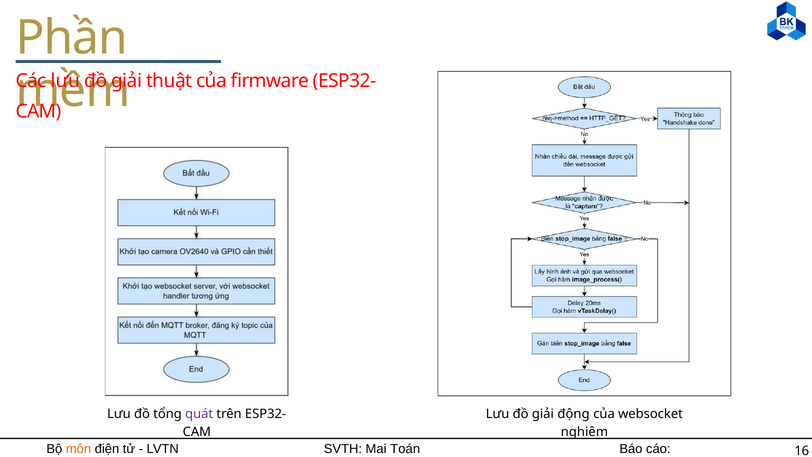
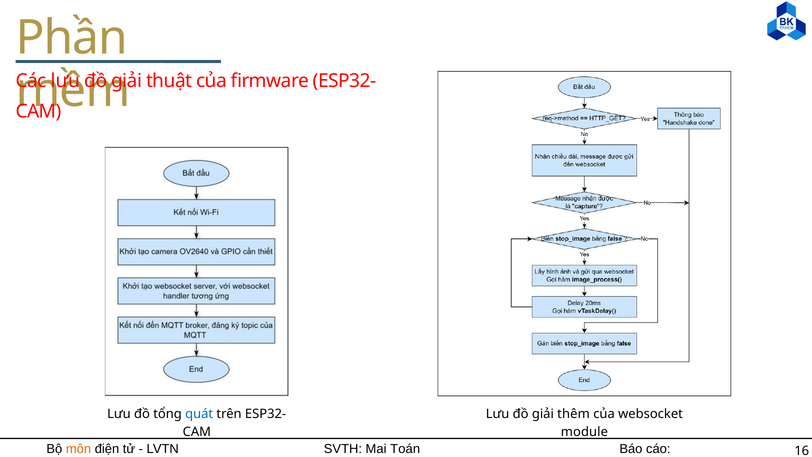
động: động -> thêm (573, 414)
quát colour: purple -> blue (199, 414)
nghiêm: nghiêm -> module (584, 432)
